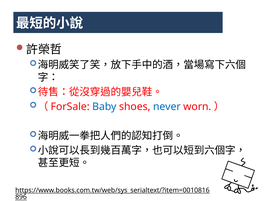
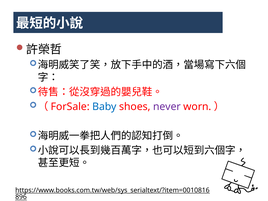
never colour: blue -> purple (167, 107)
